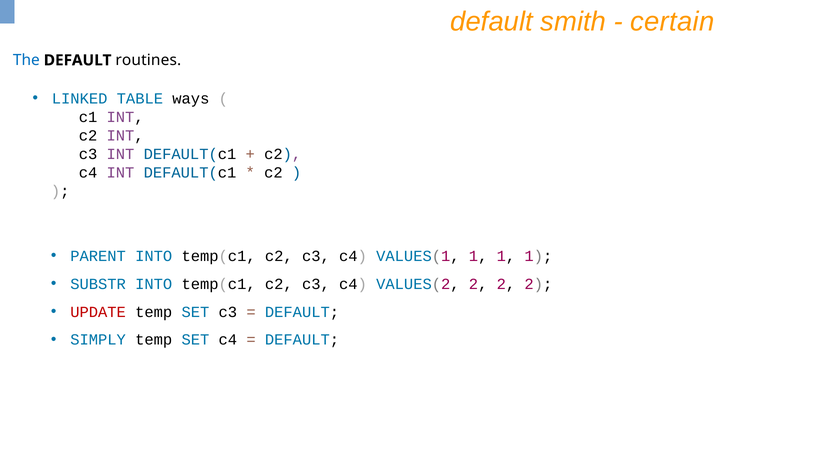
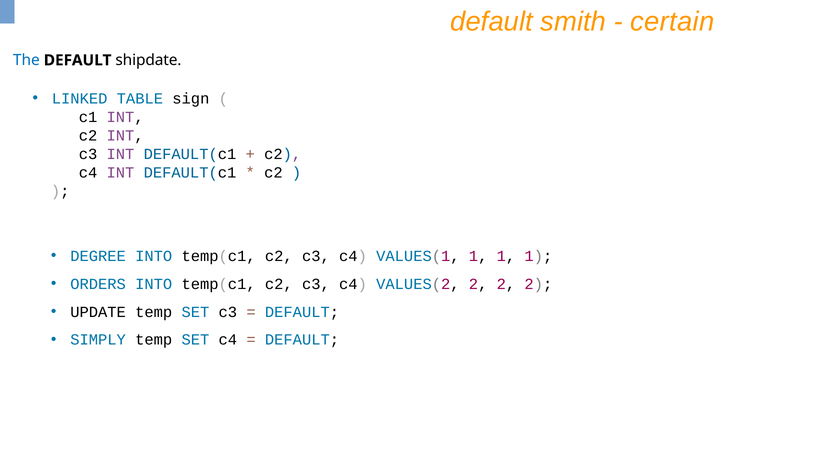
routines: routines -> shipdate (148, 60)
ways: ways -> sign (191, 98)
PARENT: PARENT -> DEGREE (98, 256)
SUBSTR: SUBSTR -> ORDERS (98, 284)
UPDATE colour: red -> black (98, 312)
